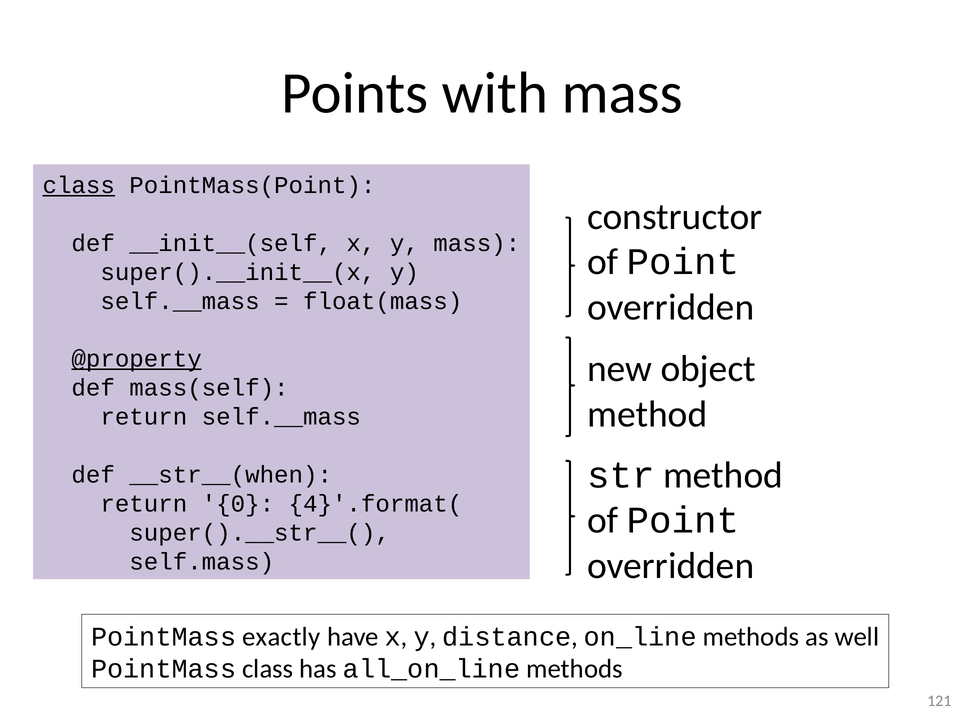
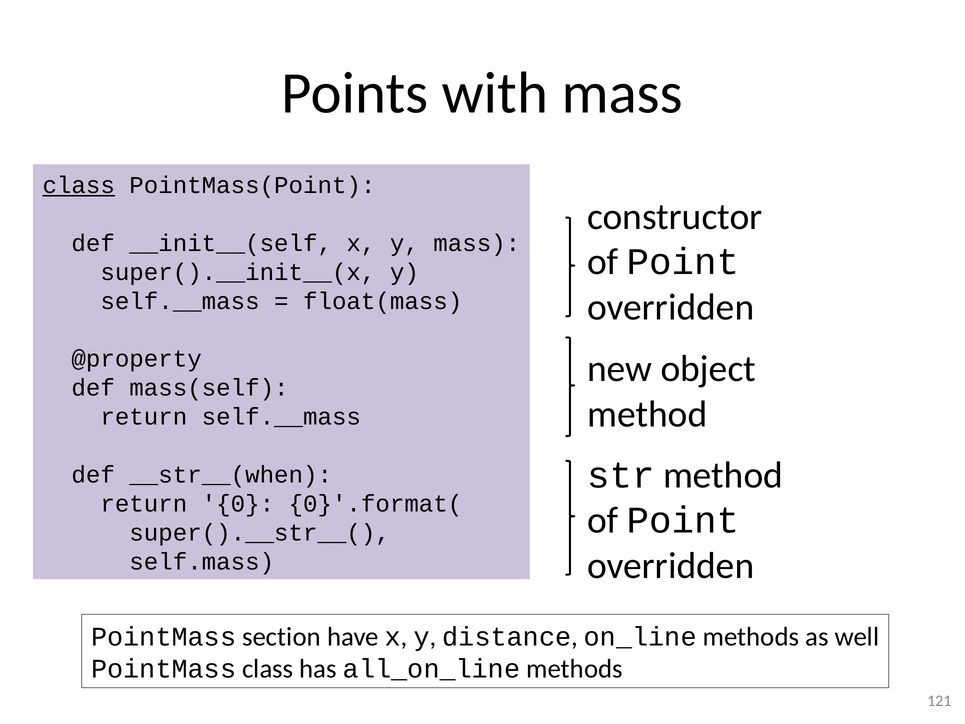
@property underline: present -> none (137, 359)
4}'.format(: 4}'.format( -> 0}'.format( (375, 504)
exactly: exactly -> section (281, 637)
